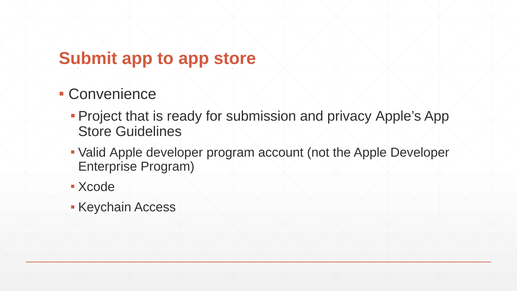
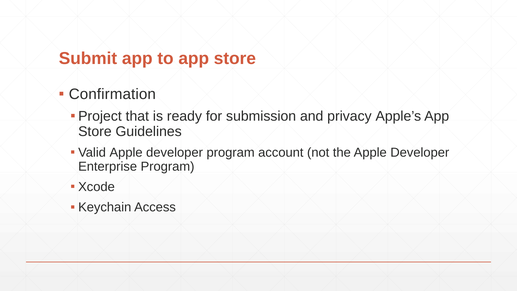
Convenience: Convenience -> Confirmation (112, 94)
